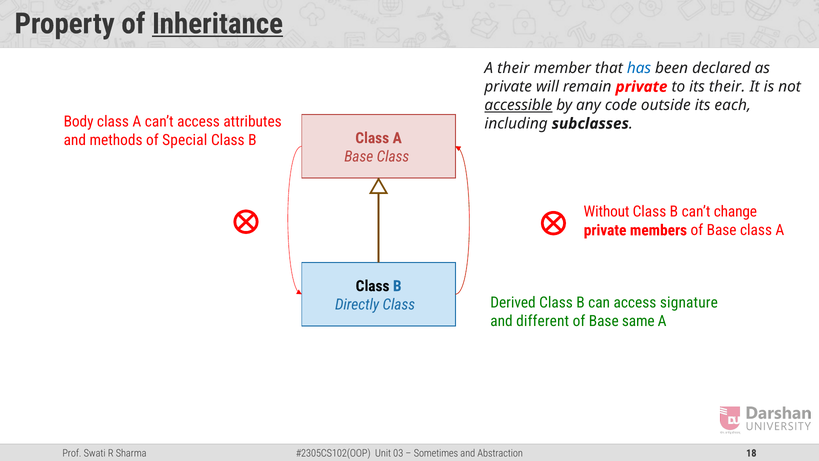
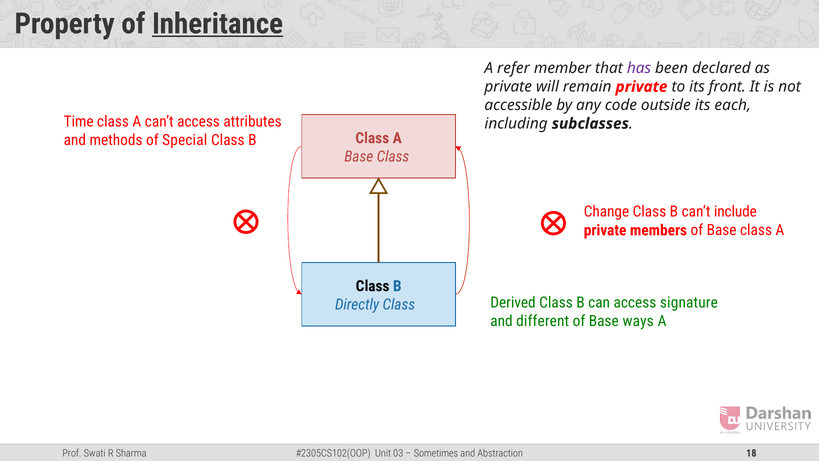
A their: their -> refer (513, 68)
has colour: blue -> purple (639, 68)
its their: their -> front (727, 87)
accessible underline: present -> none (518, 105)
Body: Body -> Time (79, 122)
Without: Without -> Change (606, 212)
change: change -> include (735, 212)
same: same -> ways (638, 321)
